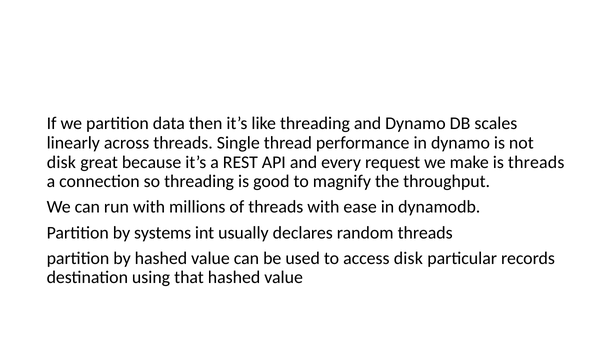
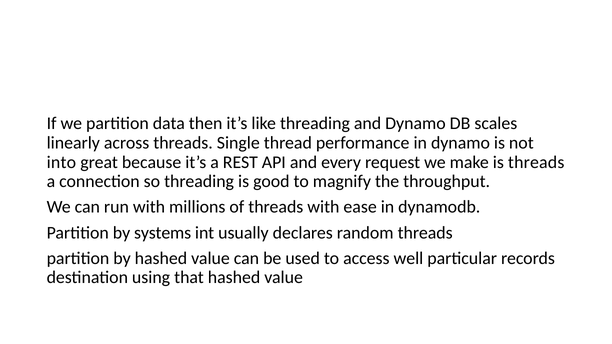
disk: disk -> into (61, 162)
access disk: disk -> well (408, 259)
